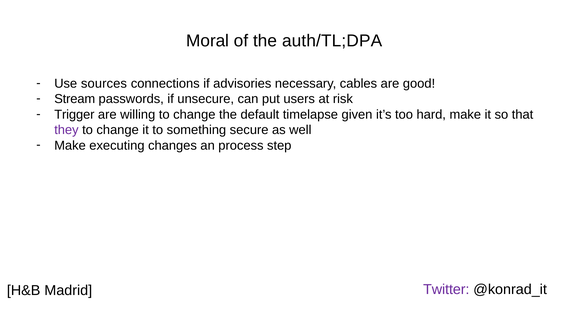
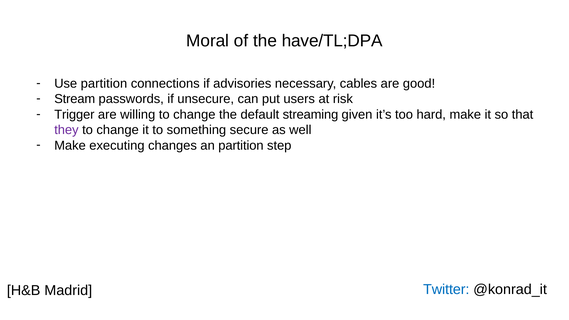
auth/TL;DPA: auth/TL;DPA -> have/TL;DPA (332, 41)
Use sources: sources -> partition (104, 84)
timelapse: timelapse -> streaming (310, 114)
an process: process -> partition (241, 145)
Twitter colour: purple -> blue (446, 289)
